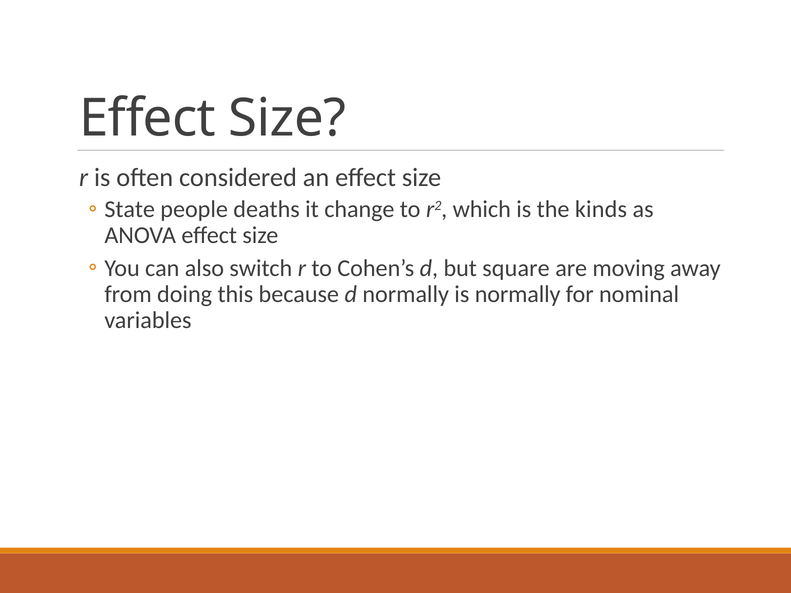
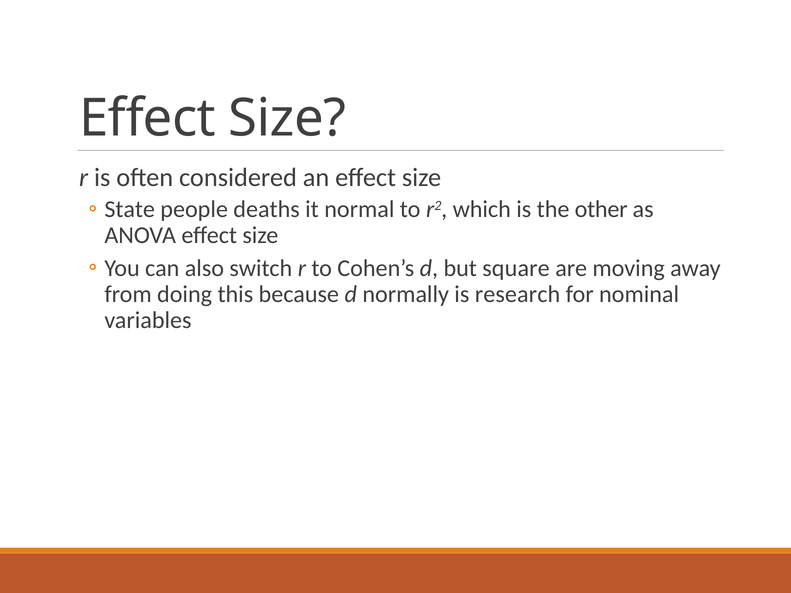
change: change -> normal (359, 209)
kinds: kinds -> other (601, 209)
is normally: normally -> research (518, 294)
